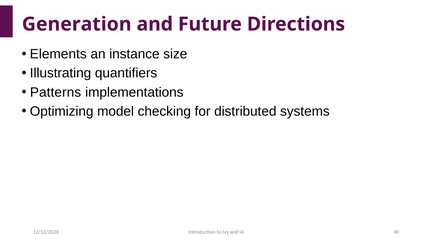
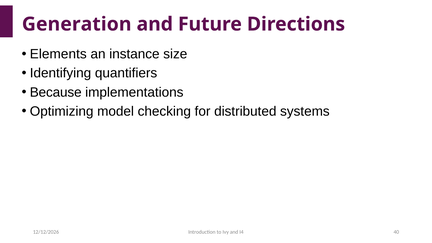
Illustrating: Illustrating -> Identifying (61, 73)
Patterns: Patterns -> Because (56, 92)
